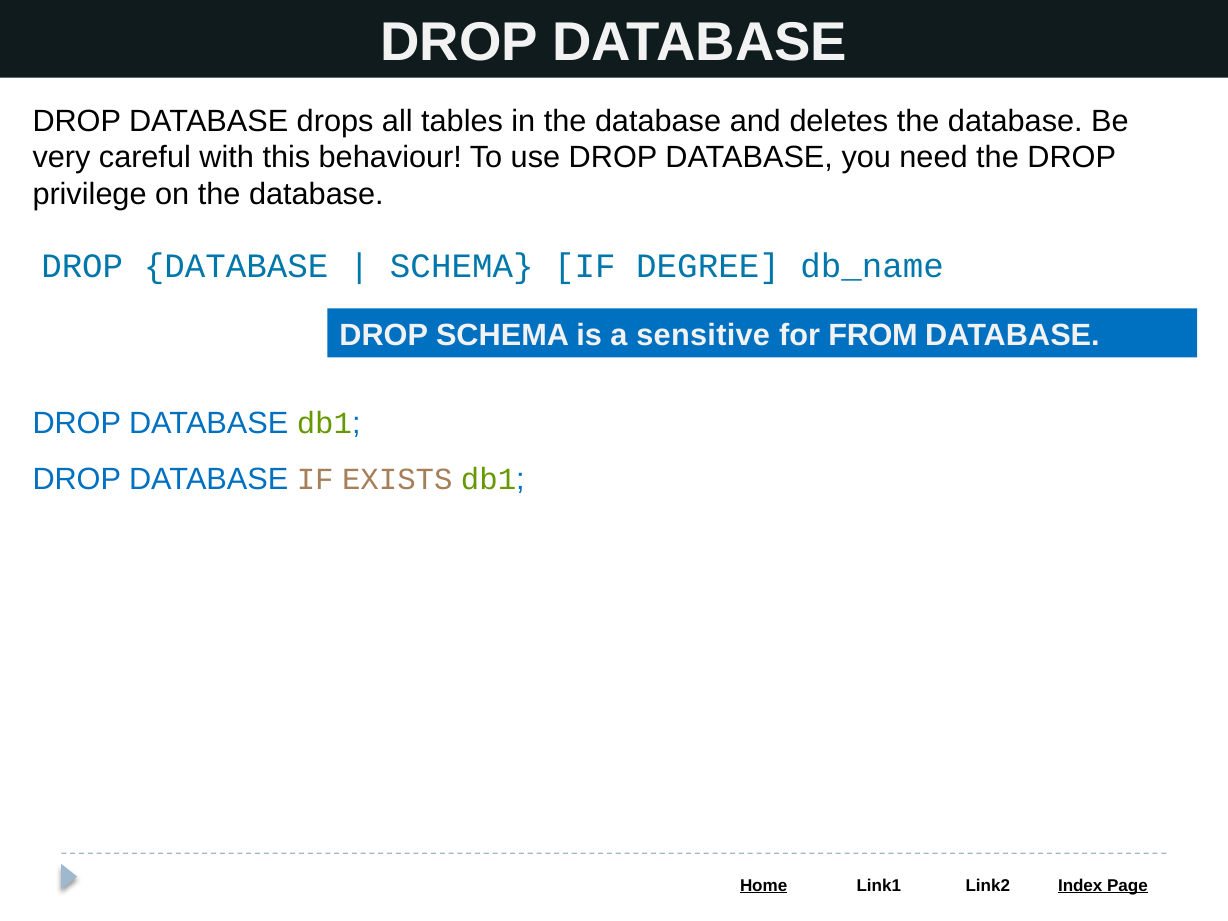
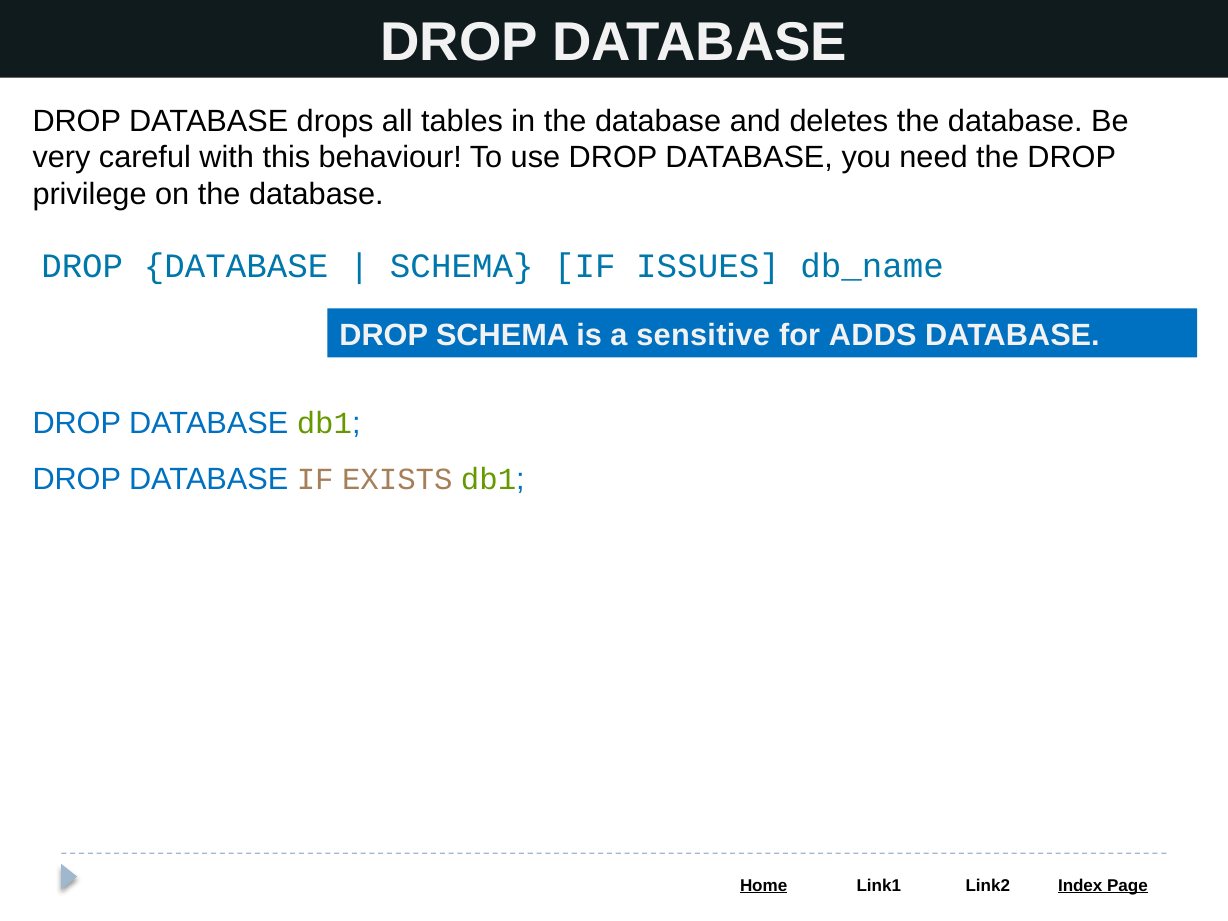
DEGREE: DEGREE -> ISSUES (708, 266)
FROM: FROM -> ADDS (873, 335)
